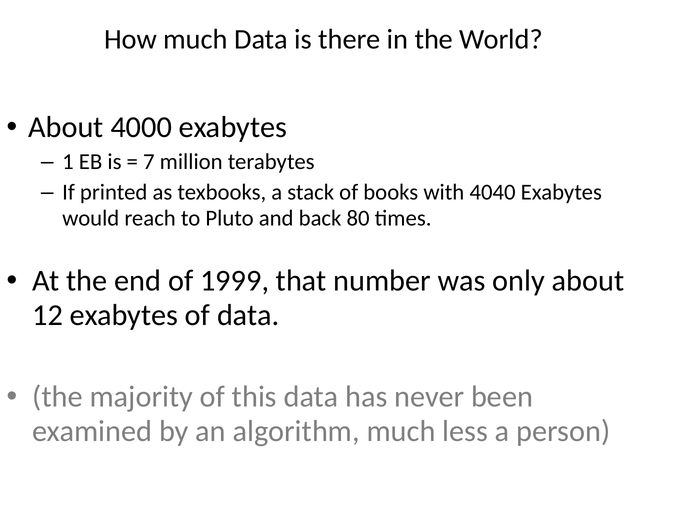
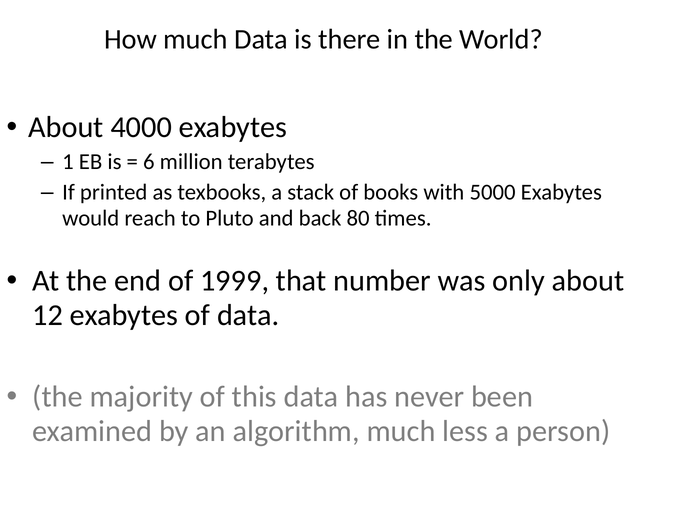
7: 7 -> 6 (149, 162)
4040: 4040 -> 5000 (493, 192)
